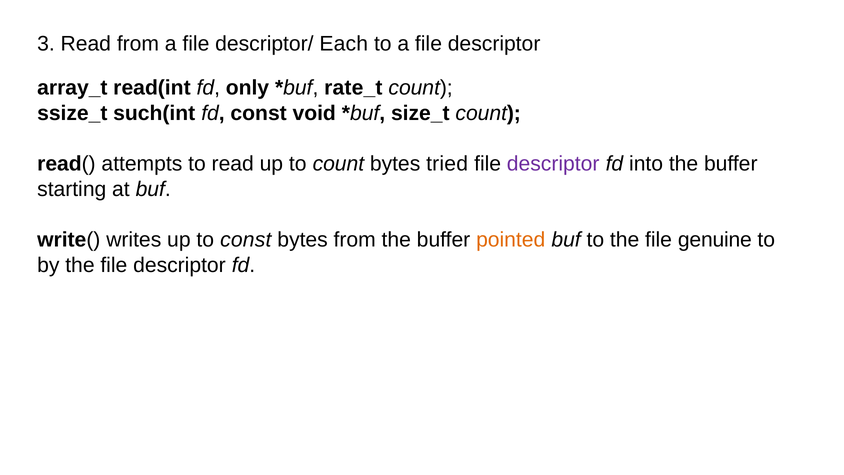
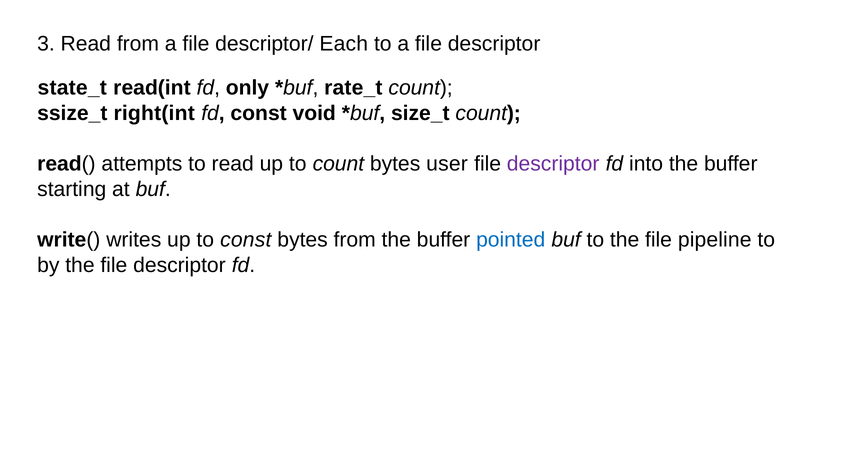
array_t: array_t -> state_t (72, 88)
such(int: such(int -> right(int (154, 113)
tried: tried -> user (447, 164)
pointed colour: orange -> blue (511, 240)
genuine: genuine -> pipeline (715, 240)
